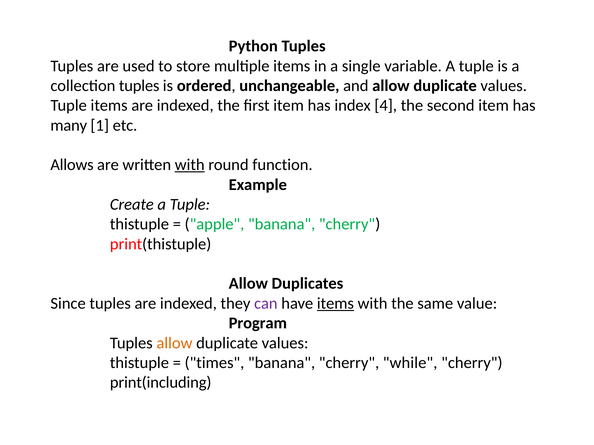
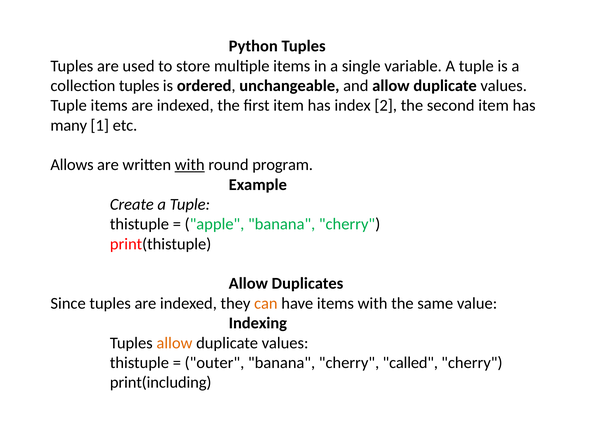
4: 4 -> 2 (386, 106)
function: function -> program (283, 165)
can colour: purple -> orange (266, 304)
items underline: present -> none (335, 304)
Program: Program -> Indexing (258, 323)
times: times -> outer (214, 363)
while: while -> called (410, 363)
